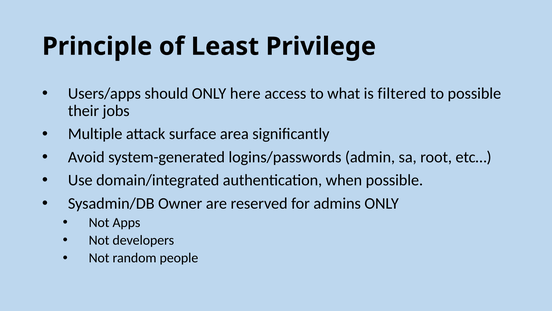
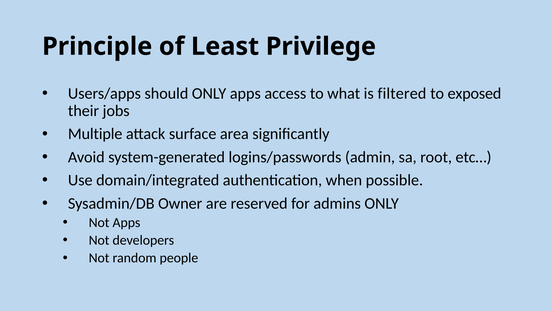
ONLY here: here -> apps (245, 93)
to possible: possible -> exposed (474, 93)
